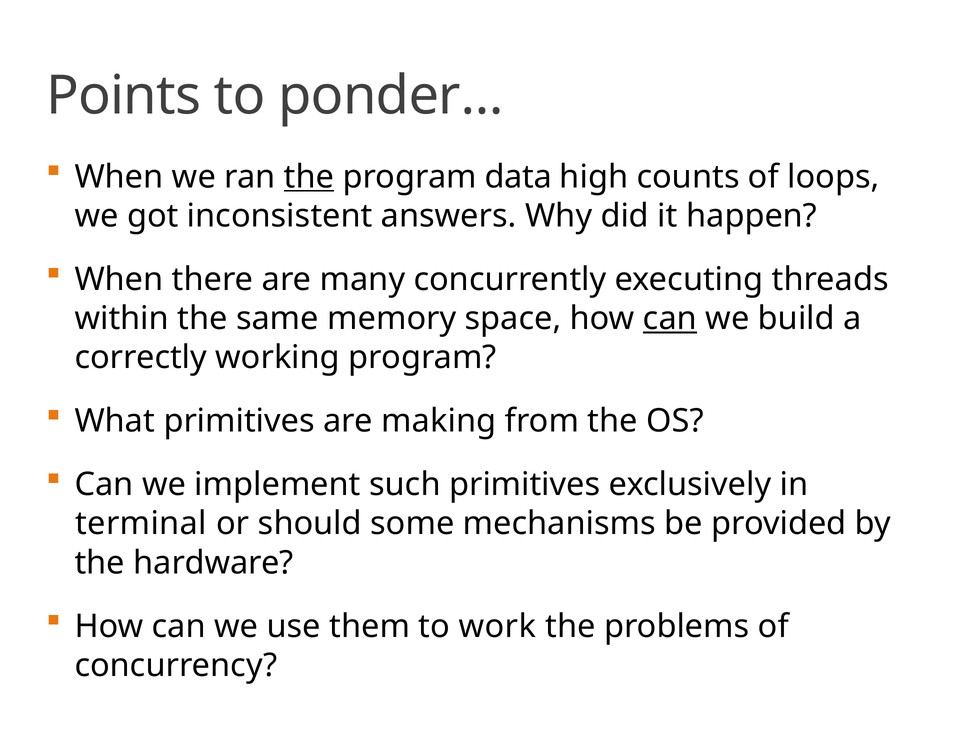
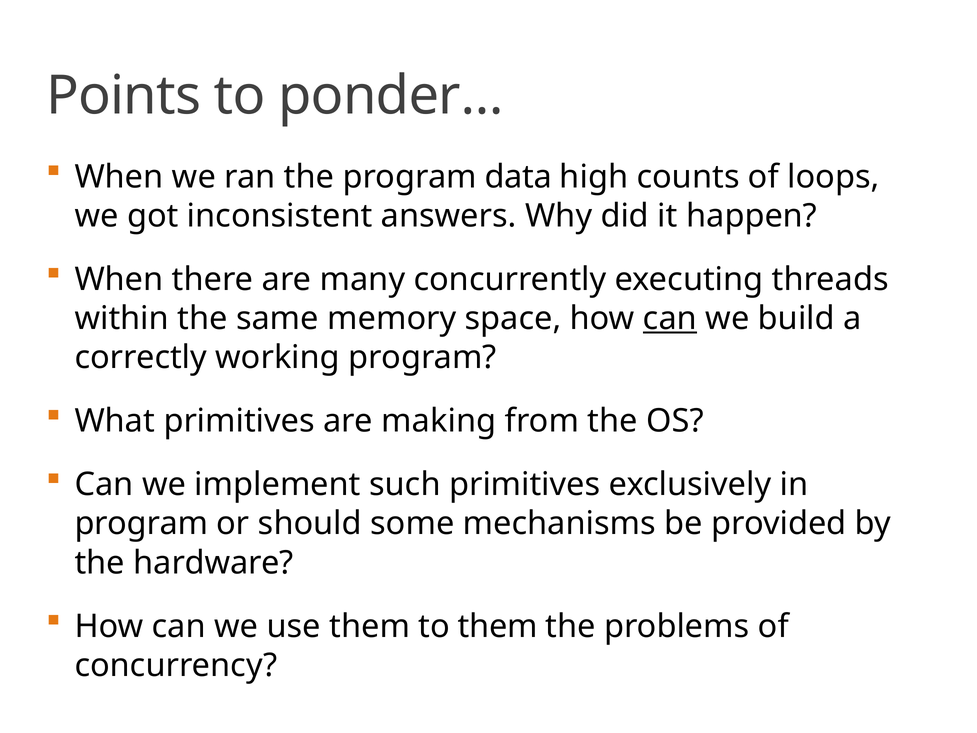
the underline: present -> none (309, 177)
terminal: terminal -> program (141, 524)
to work: work -> them (498, 626)
